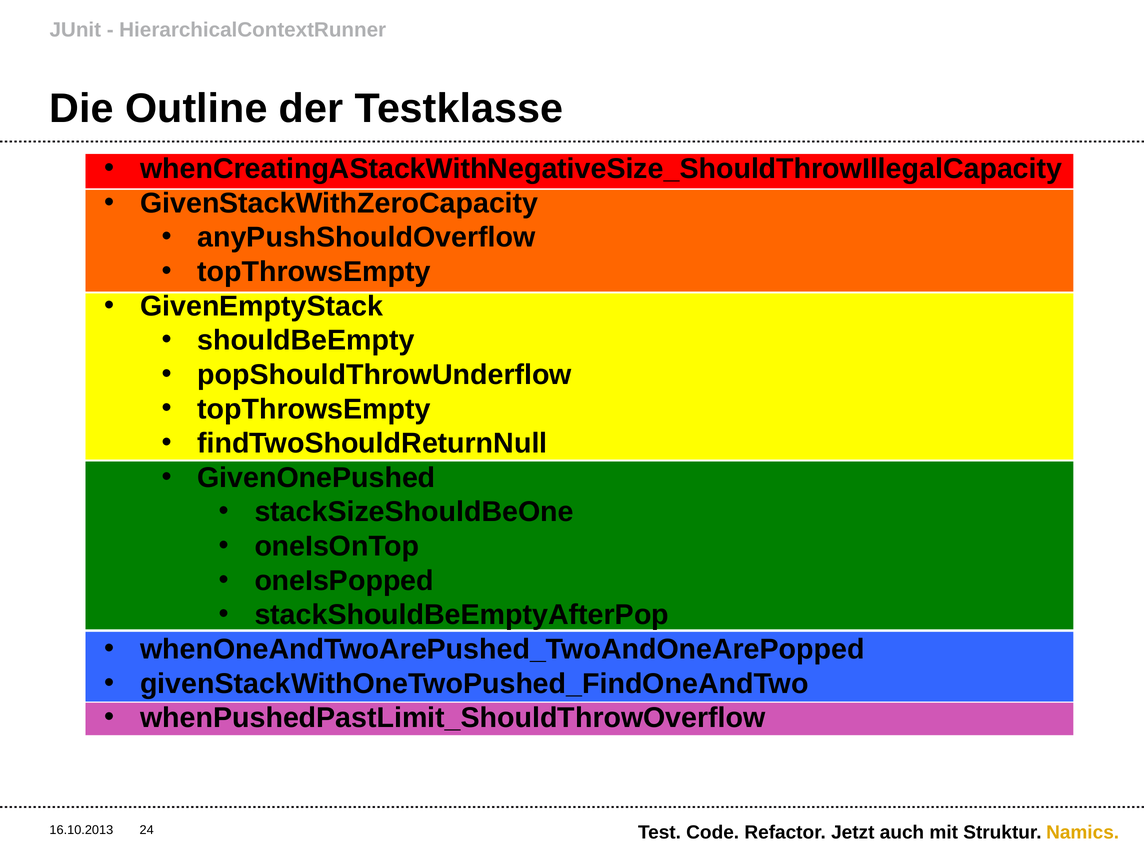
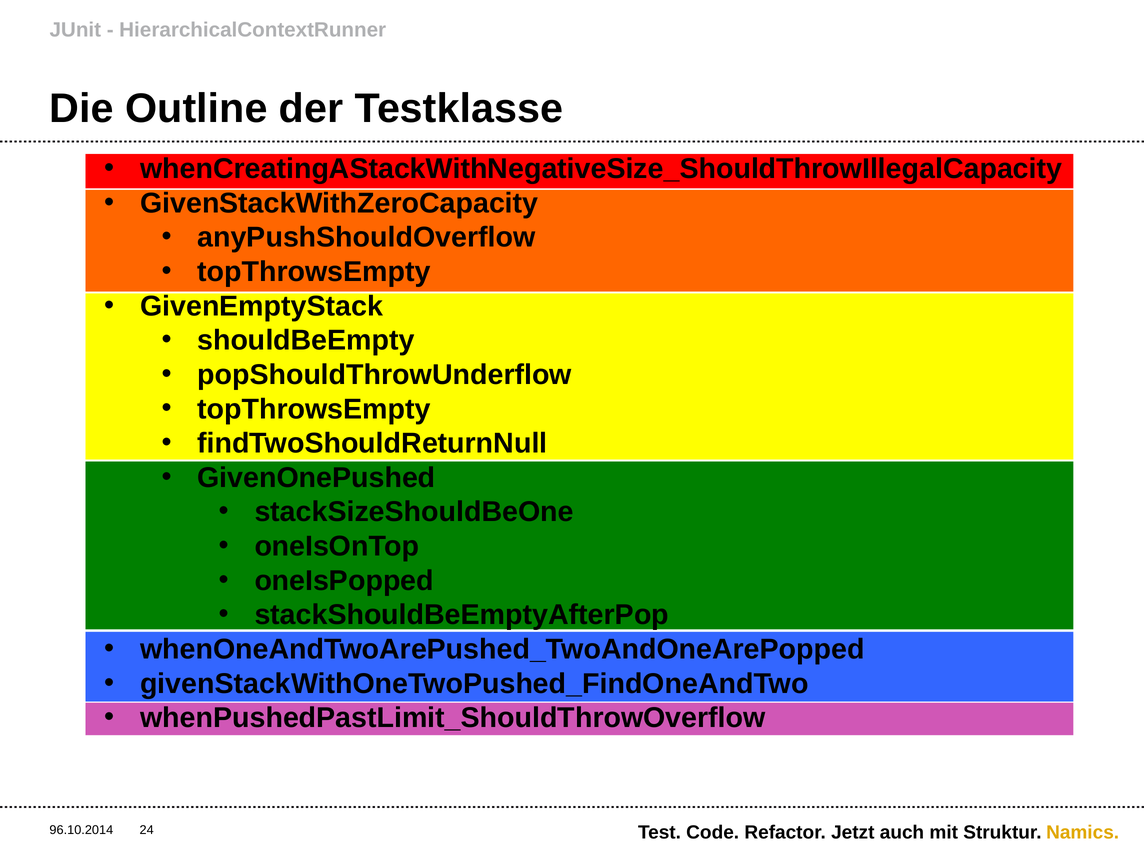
16.10.2013: 16.10.2013 -> 96.10.2014 (81, 830)
